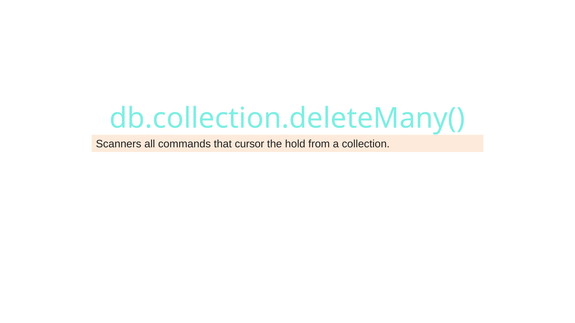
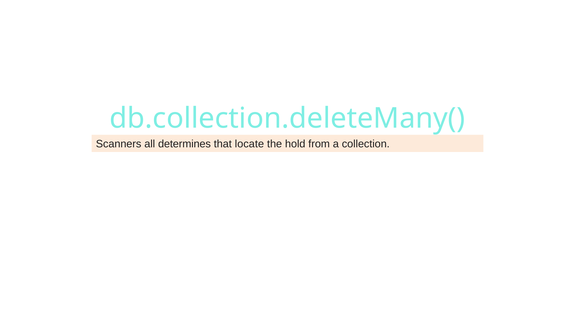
commands: commands -> determines (184, 144)
cursor: cursor -> locate (249, 144)
